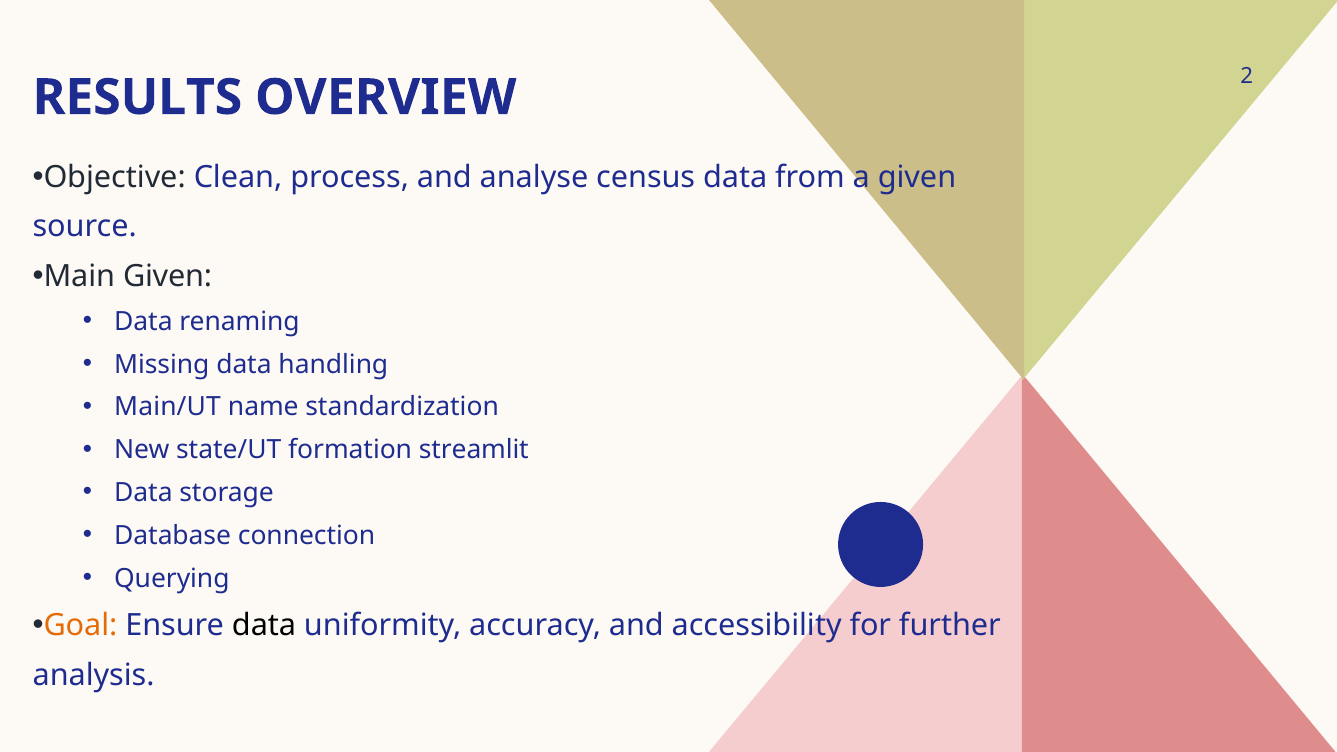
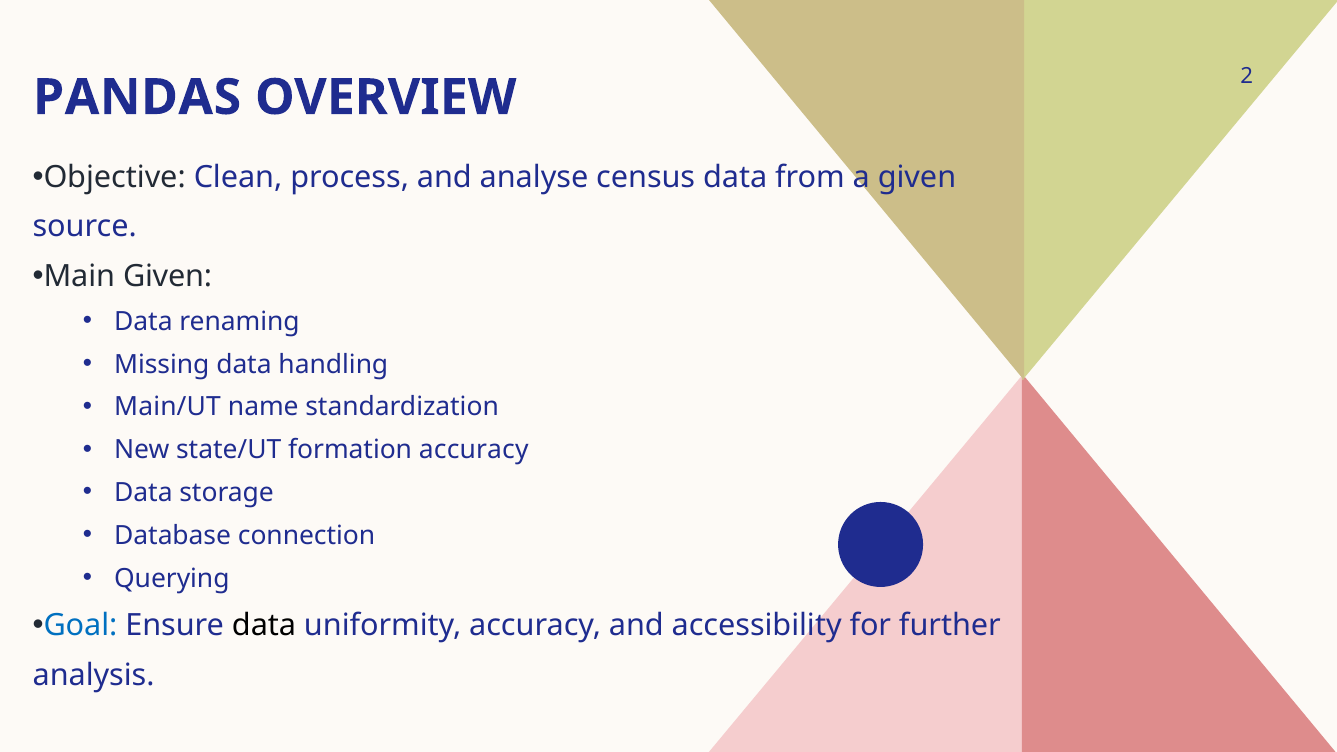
RESULTS: RESULTS -> PANDAS (137, 98)
formation streamlit: streamlit -> accuracy (474, 450)
Goal colour: orange -> blue (80, 626)
